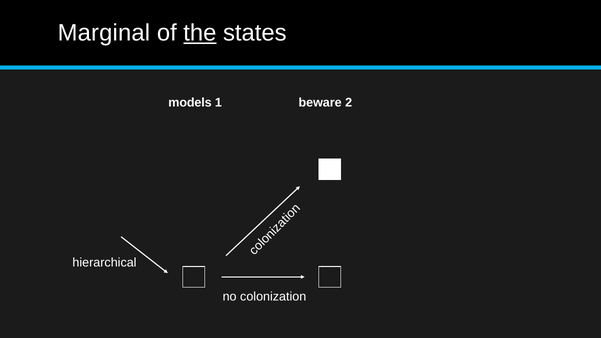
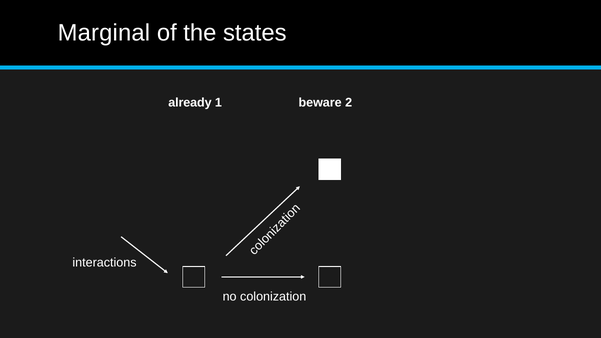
the underline: present -> none (200, 33)
models: models -> already (190, 103)
hierarchical: hierarchical -> interactions (104, 263)
